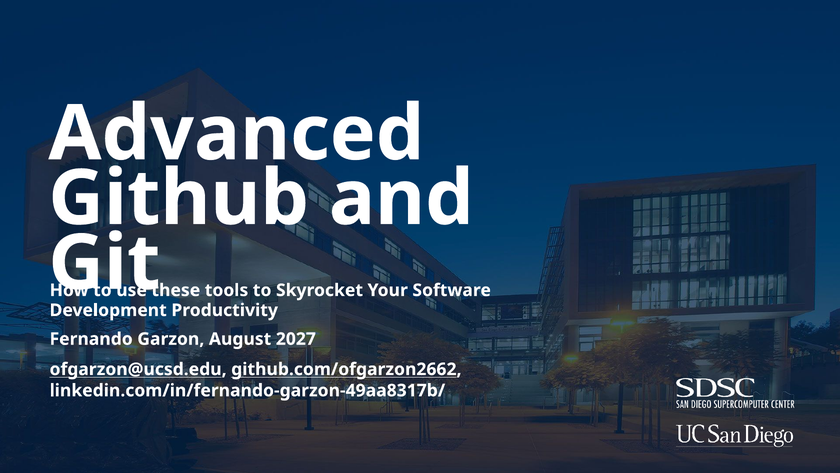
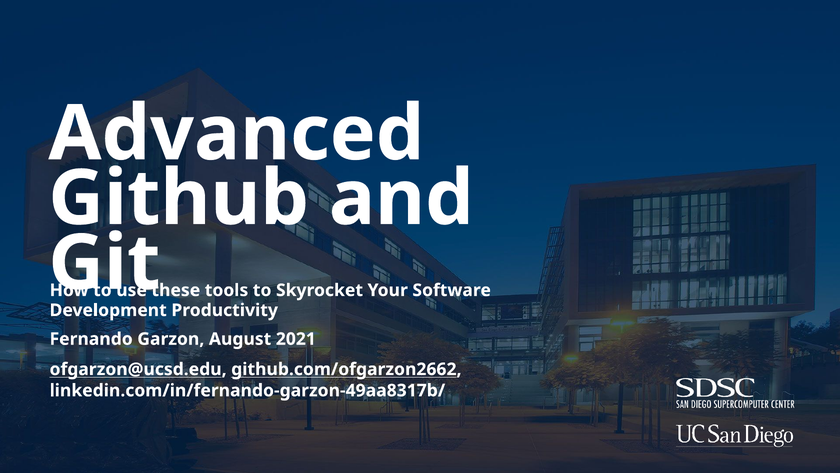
2027: 2027 -> 2021 (296, 339)
